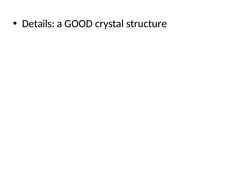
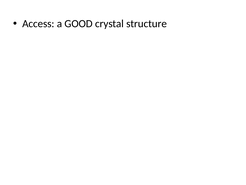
Details: Details -> Access (38, 24)
